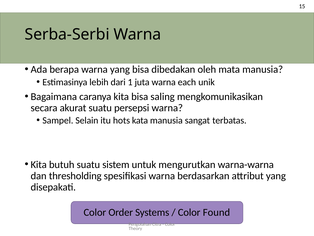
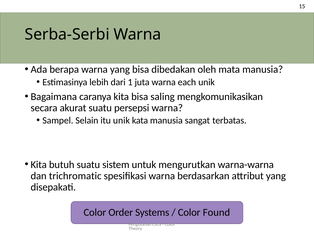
itu hots: hots -> unik (121, 120)
thresholding: thresholding -> trichromatic (75, 176)
